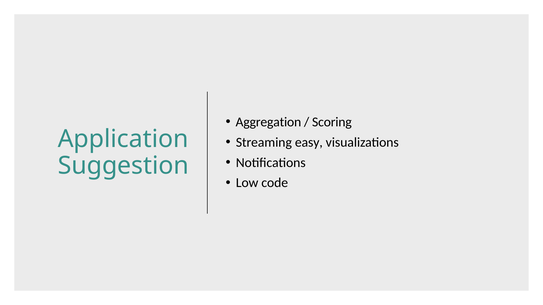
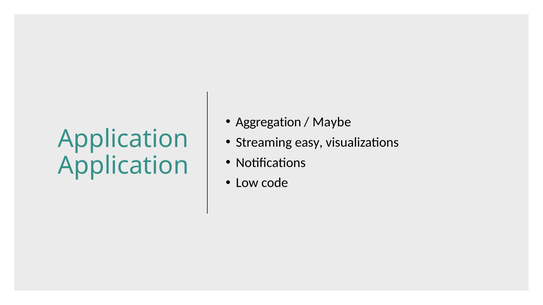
Scoring: Scoring -> Maybe (332, 122)
Suggestion: Suggestion -> Application (123, 166)
